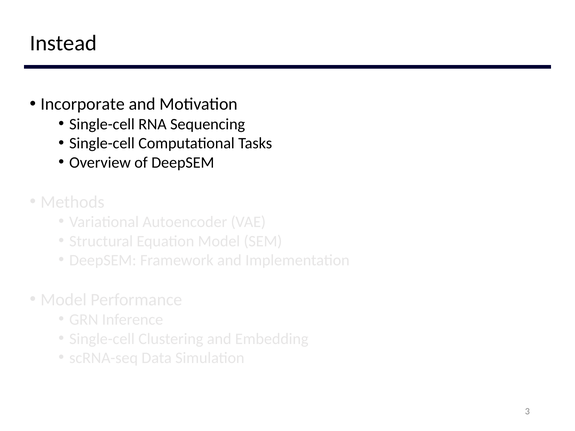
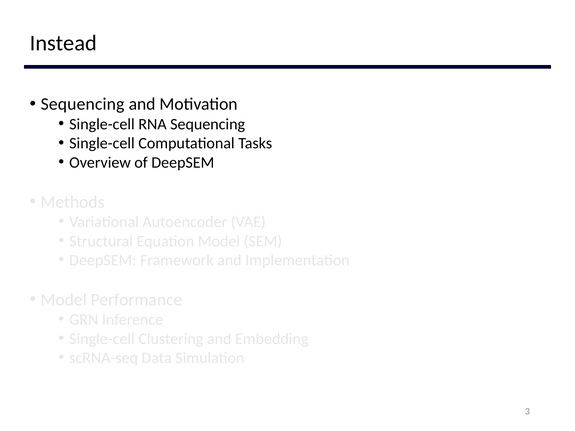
Incorporate: Incorporate -> Sequencing (83, 104)
